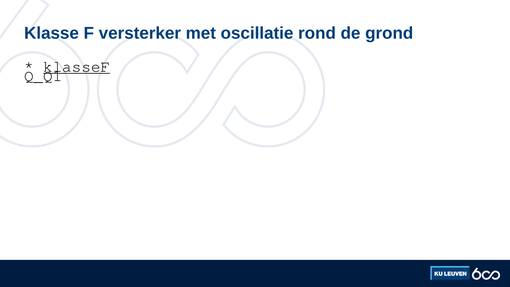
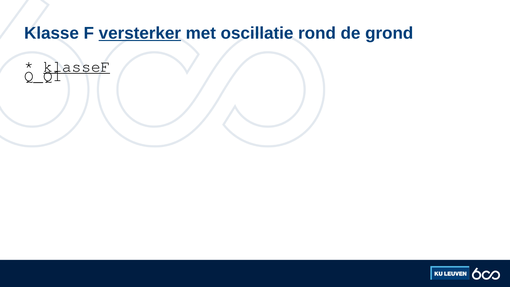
versterker underline: none -> present (140, 33)
